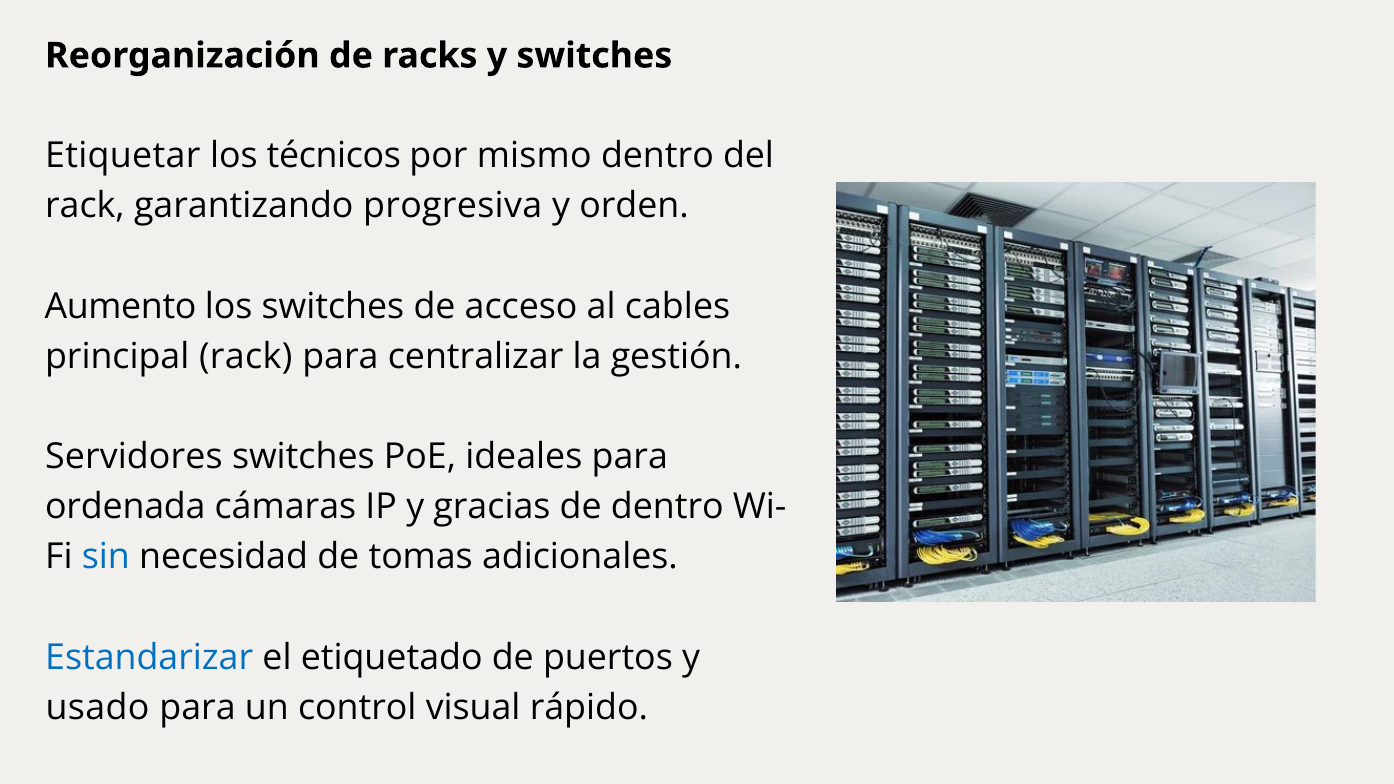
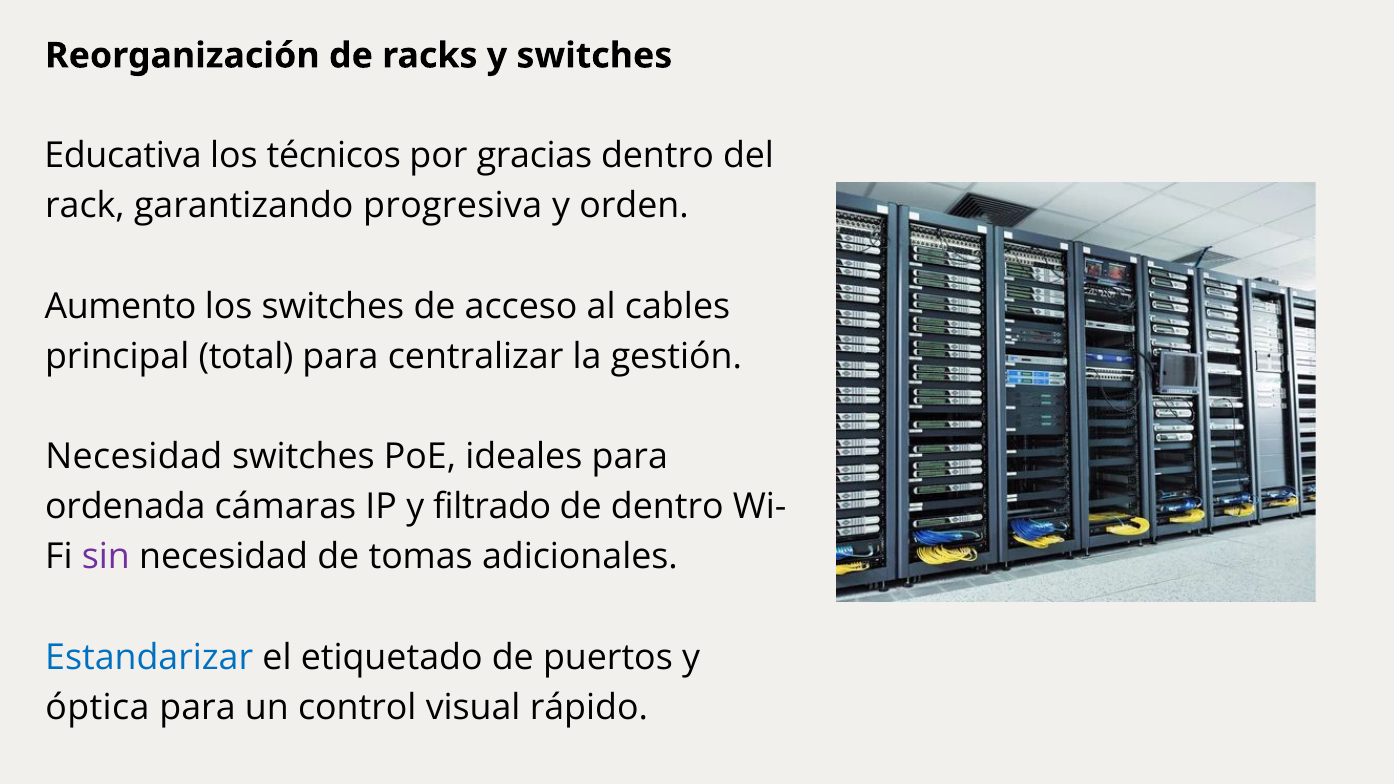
Etiquetar: Etiquetar -> Educativa (123, 156)
mismo: mismo -> gracias (534, 156)
principal rack: rack -> total (246, 356)
Servidores: Servidores -> Necesidad (134, 457)
gracias: gracias -> filtrado (492, 507)
sin colour: blue -> purple (106, 557)
usado: usado -> óptica (97, 707)
